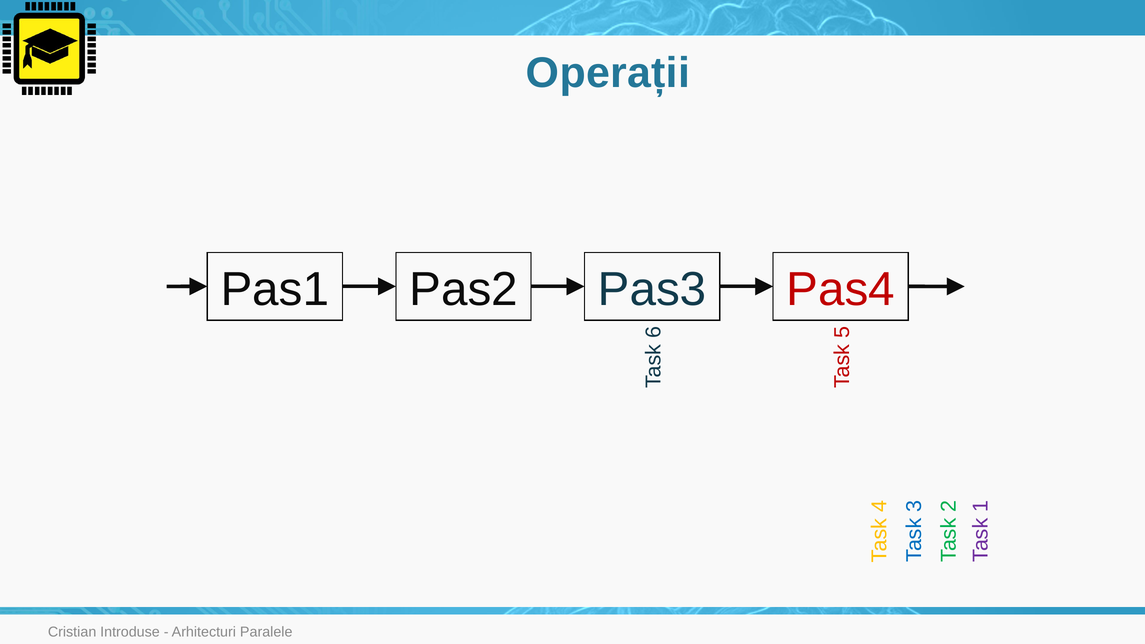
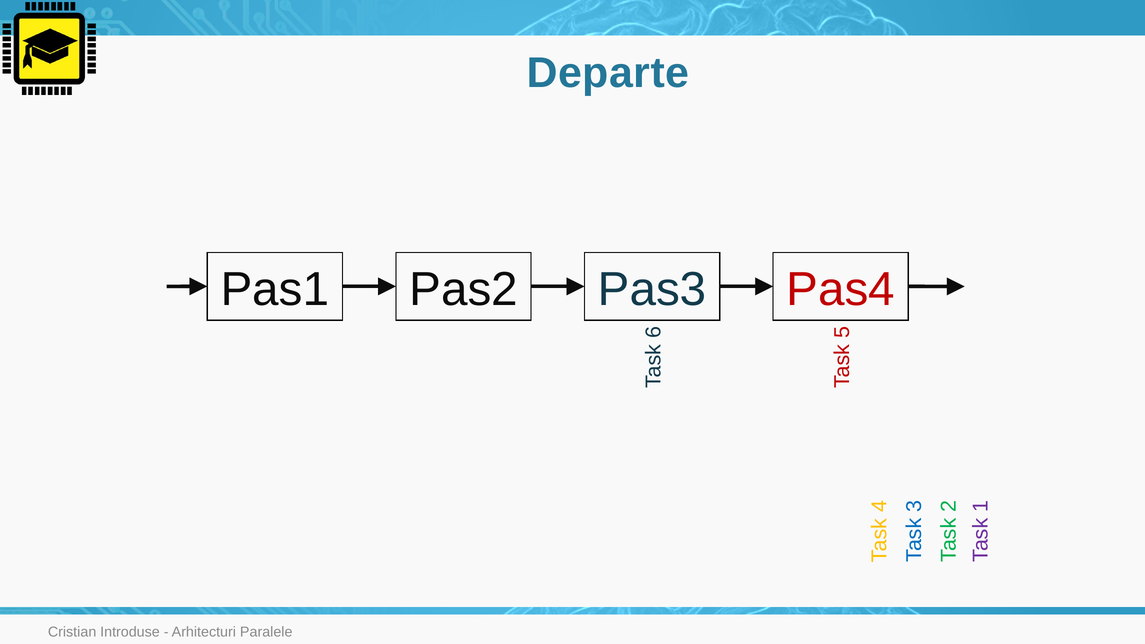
Operații: Operații -> Departe (608, 73)
